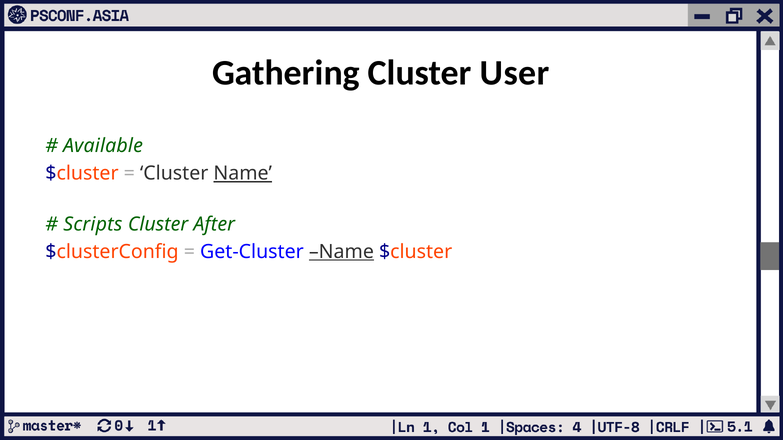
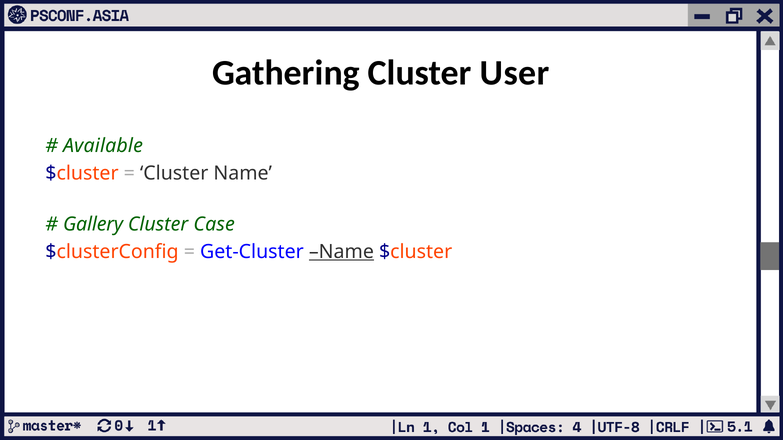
Name underline: present -> none (243, 174)
Scripts: Scripts -> Gallery (93, 224)
After: After -> Case (214, 224)
